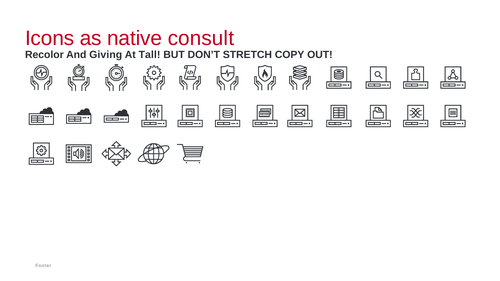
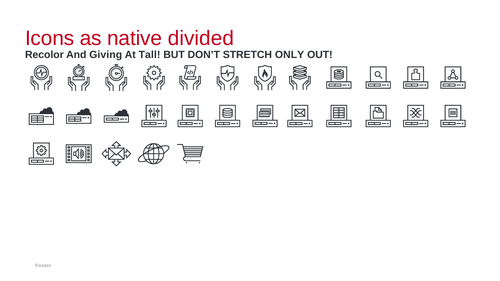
consult: consult -> divided (201, 38)
COPY: COPY -> ONLY (290, 55)
